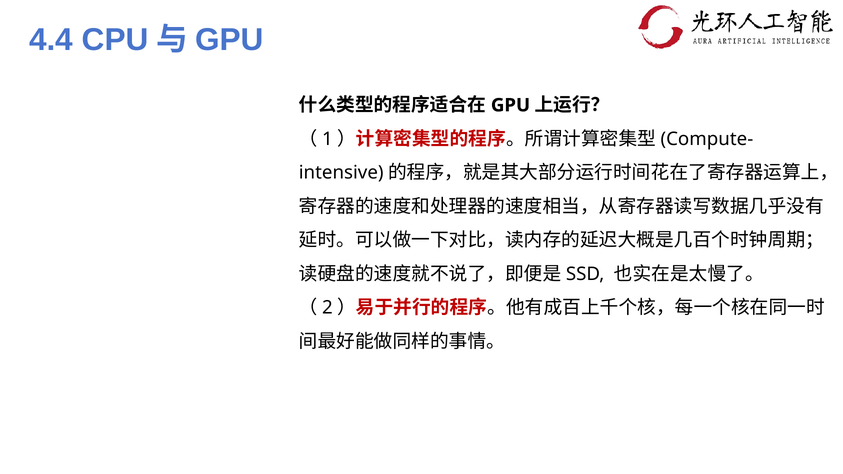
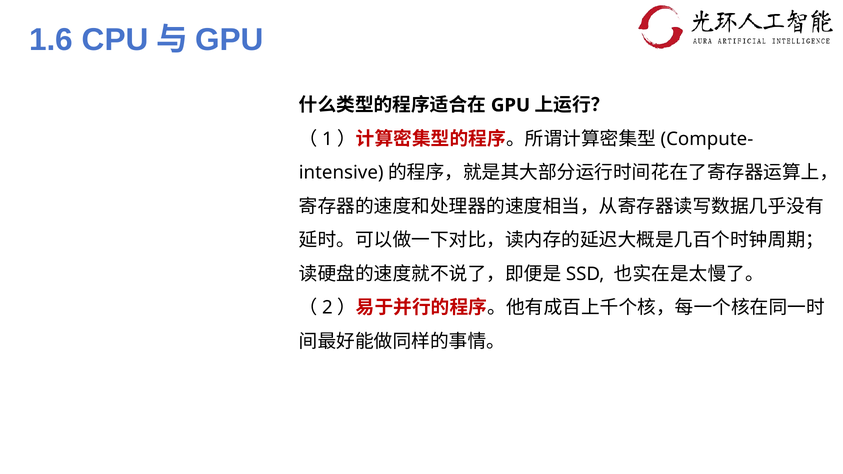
4.4: 4.4 -> 1.6 (51, 40)
